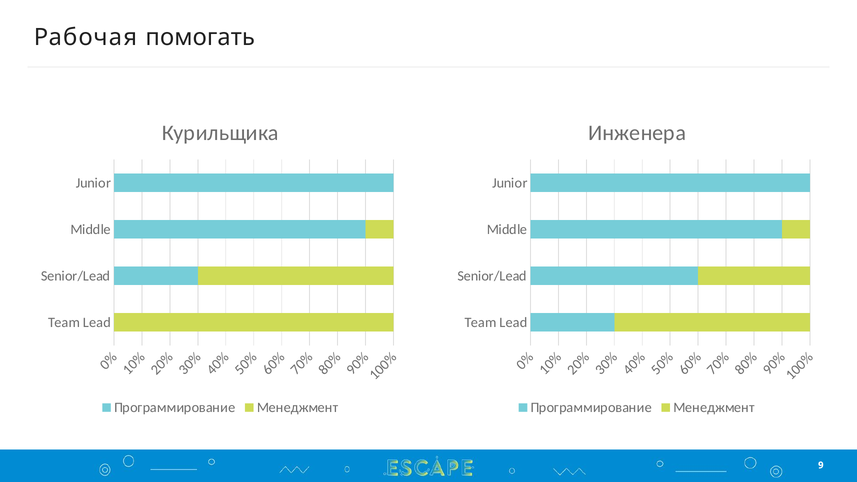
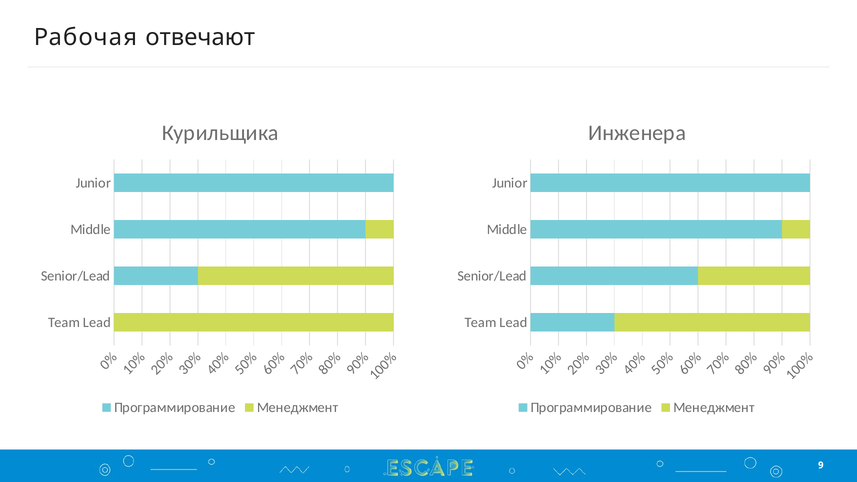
помогать: помогать -> отвечают (200, 37)
